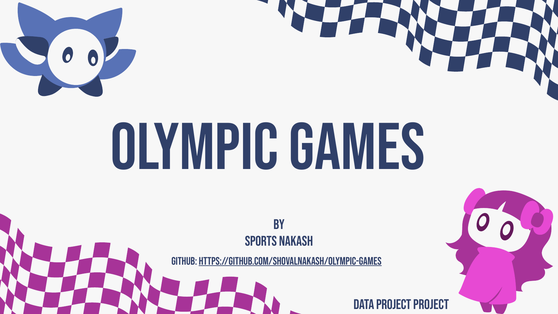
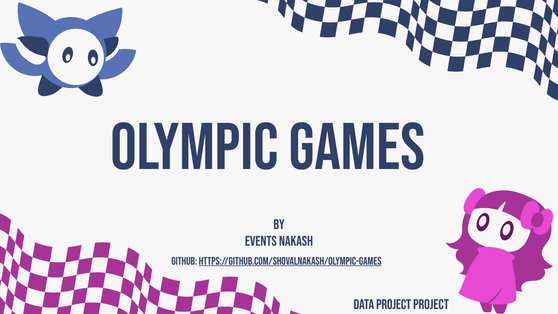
Sports: Sports -> Events (261, 241)
